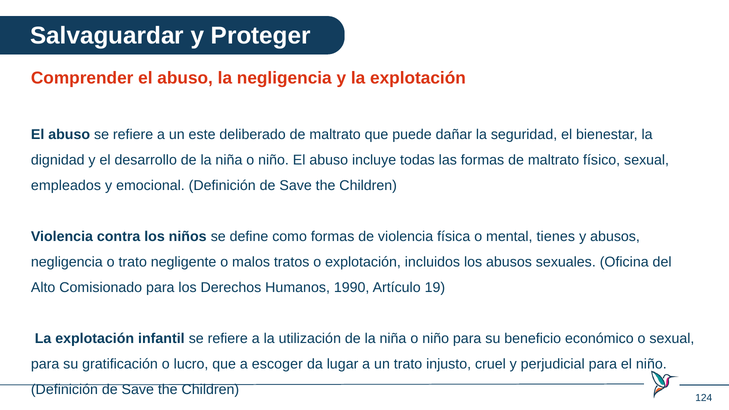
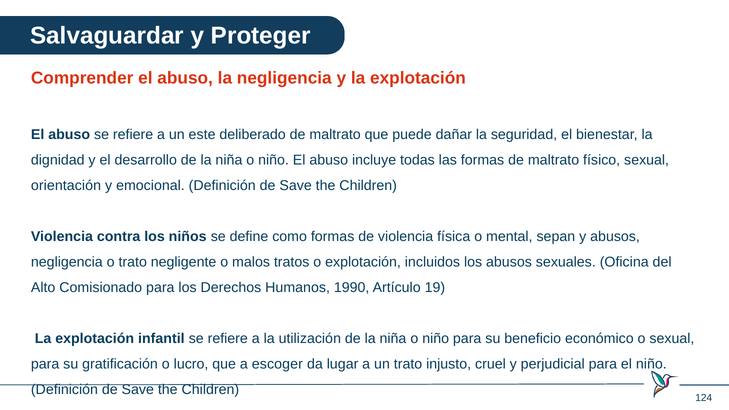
empleados: empleados -> orientación (66, 185)
tienes: tienes -> sepan (556, 236)
